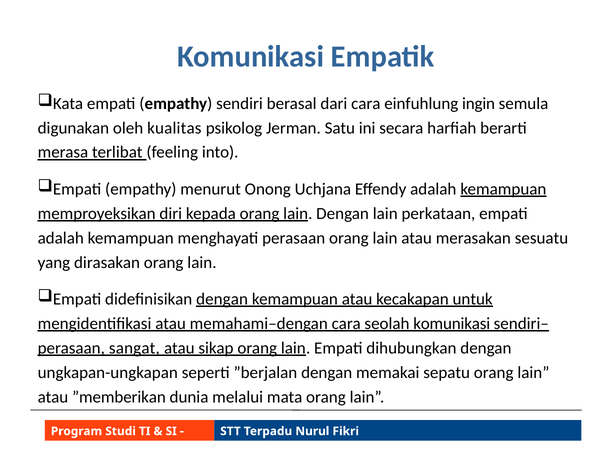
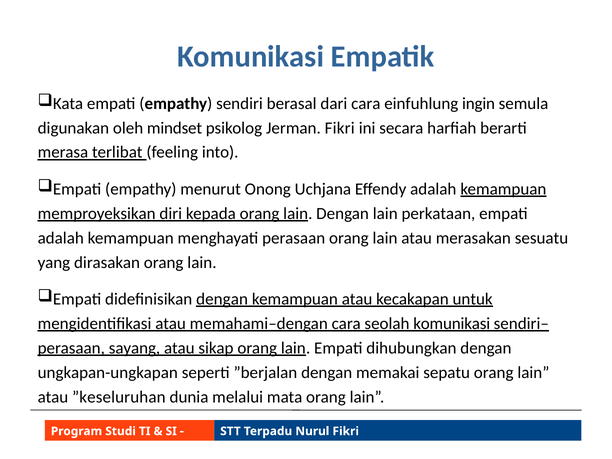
kualitas: kualitas -> mindset (175, 128)
Jerman Satu: Satu -> Fikri (340, 128)
sangat: sangat -> sayang (135, 348)
”memberikan: ”memberikan -> ”keseluruhan (119, 397)
